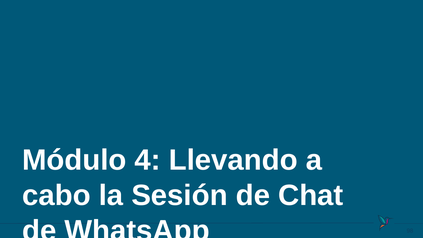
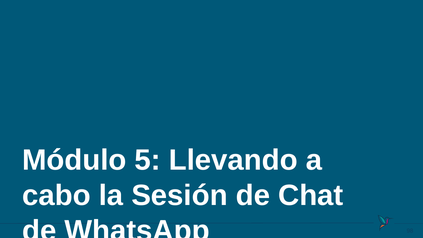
4: 4 -> 5 (148, 160)
